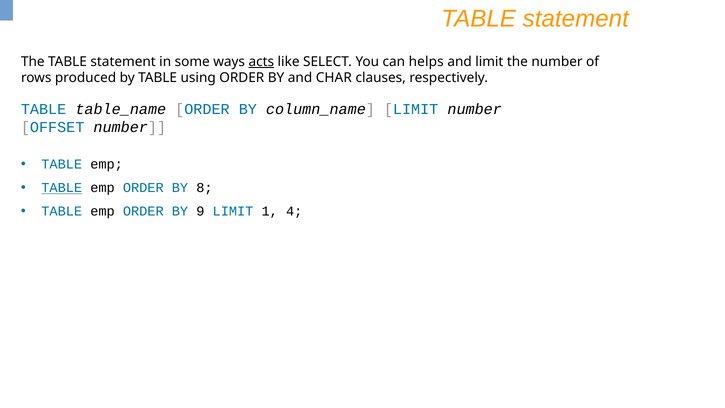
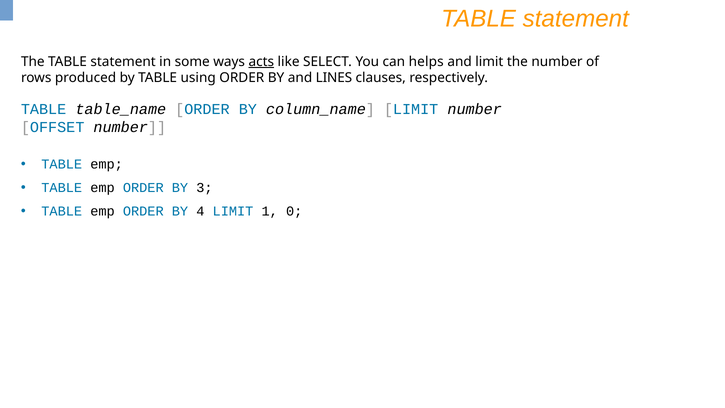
CHAR: CHAR -> LINES (334, 78)
TABLE underline: present -> none (62, 188)
8: 8 -> 3 (204, 188)
9: 9 -> 4 (200, 211)
4: 4 -> 0 (294, 211)
